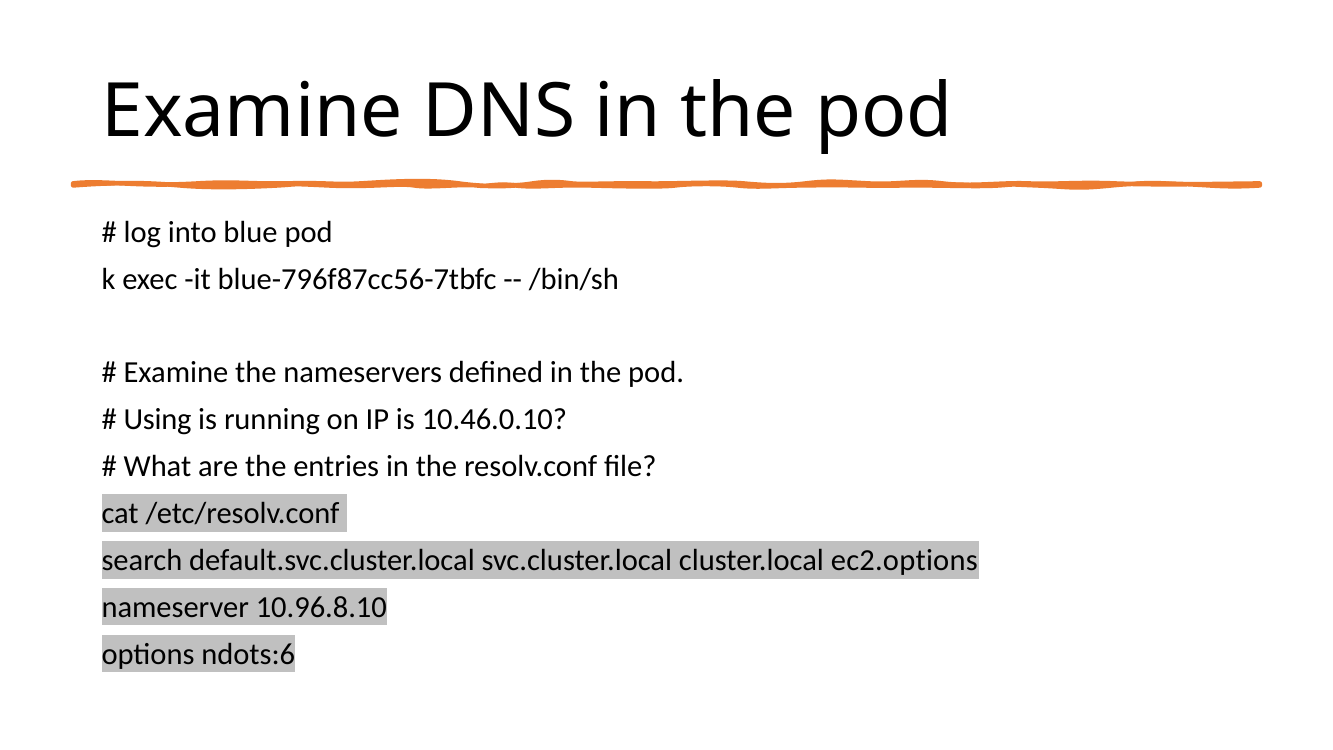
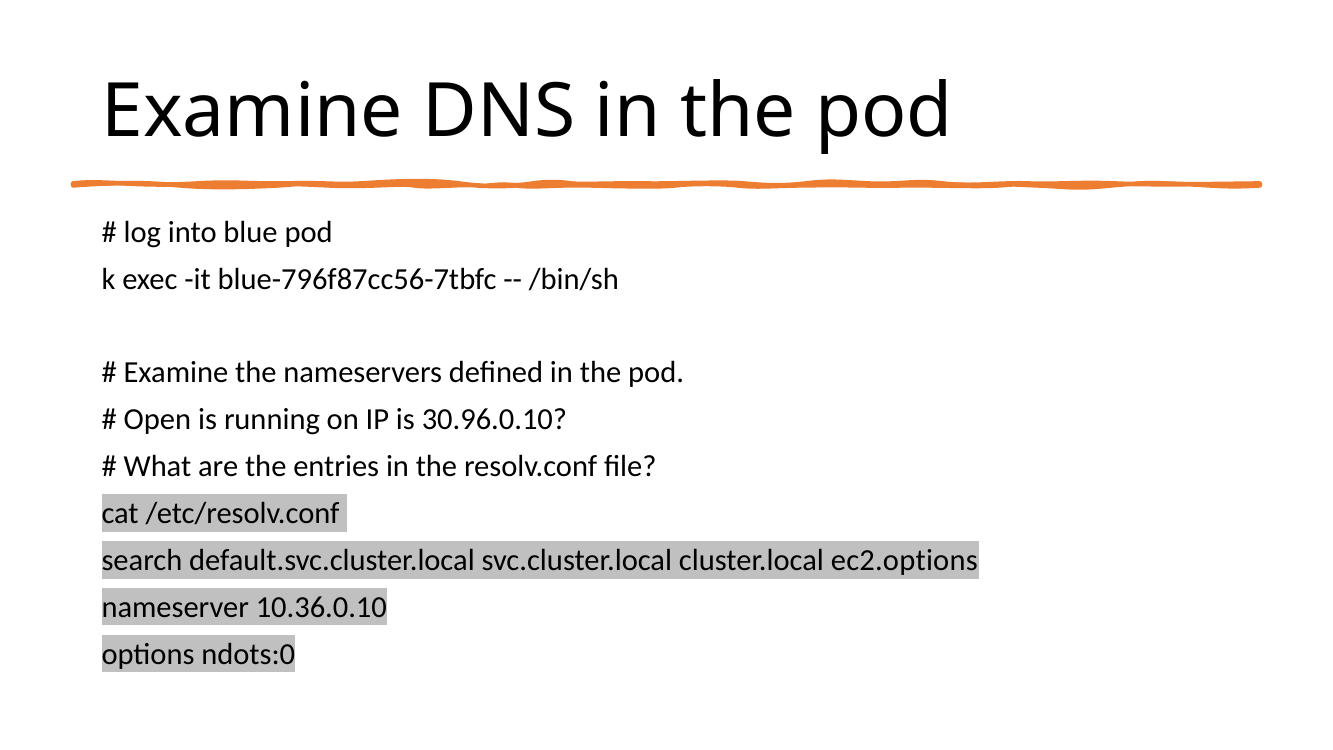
Using: Using -> Open (157, 420)
10.46.0.10: 10.46.0.10 -> 30.96.0.10 (494, 420)
10.96.8.10: 10.96.8.10 -> 10.36.0.10 (321, 607)
ndots:6: ndots:6 -> ndots:0 (248, 654)
